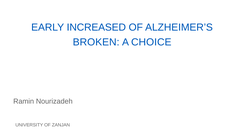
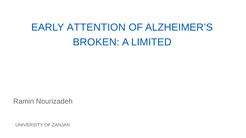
INCREASED: INCREASED -> ATTENTION (96, 27)
CHOICE: CHOICE -> LIMITED (151, 42)
